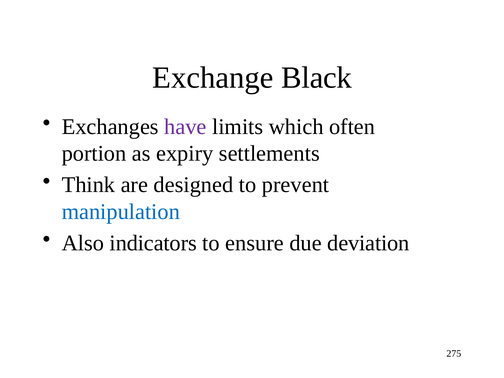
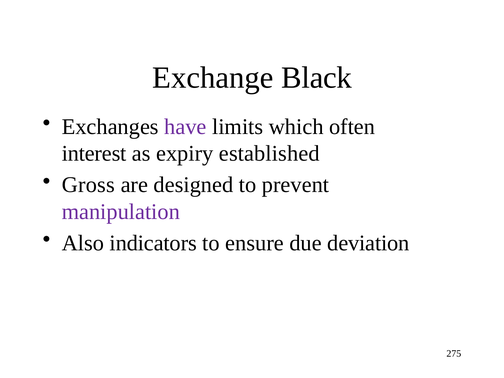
portion: portion -> interest (94, 154)
settlements: settlements -> established (269, 154)
Think: Think -> Gross (88, 185)
manipulation colour: blue -> purple (121, 212)
